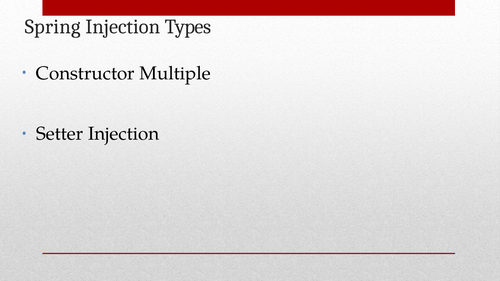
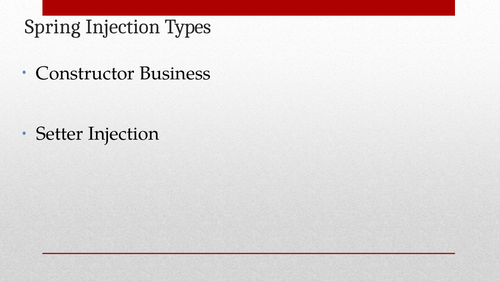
Multiple: Multiple -> Business (175, 73)
